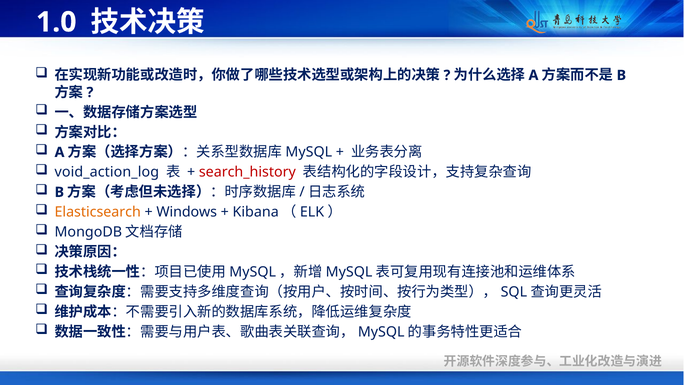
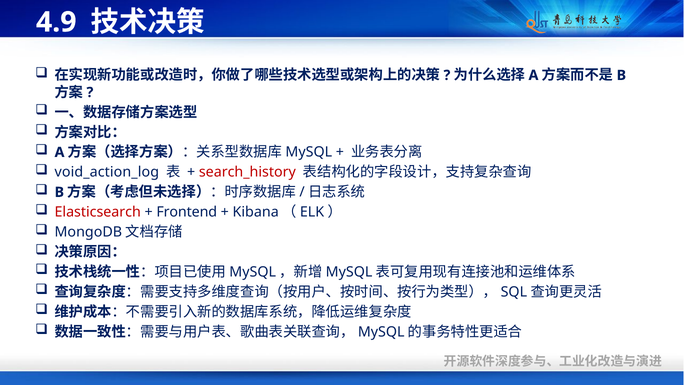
1.0: 1.0 -> 4.9 (56, 22)
Elasticsearch colour: orange -> red (98, 212)
Windows: Windows -> Frontend (187, 212)
